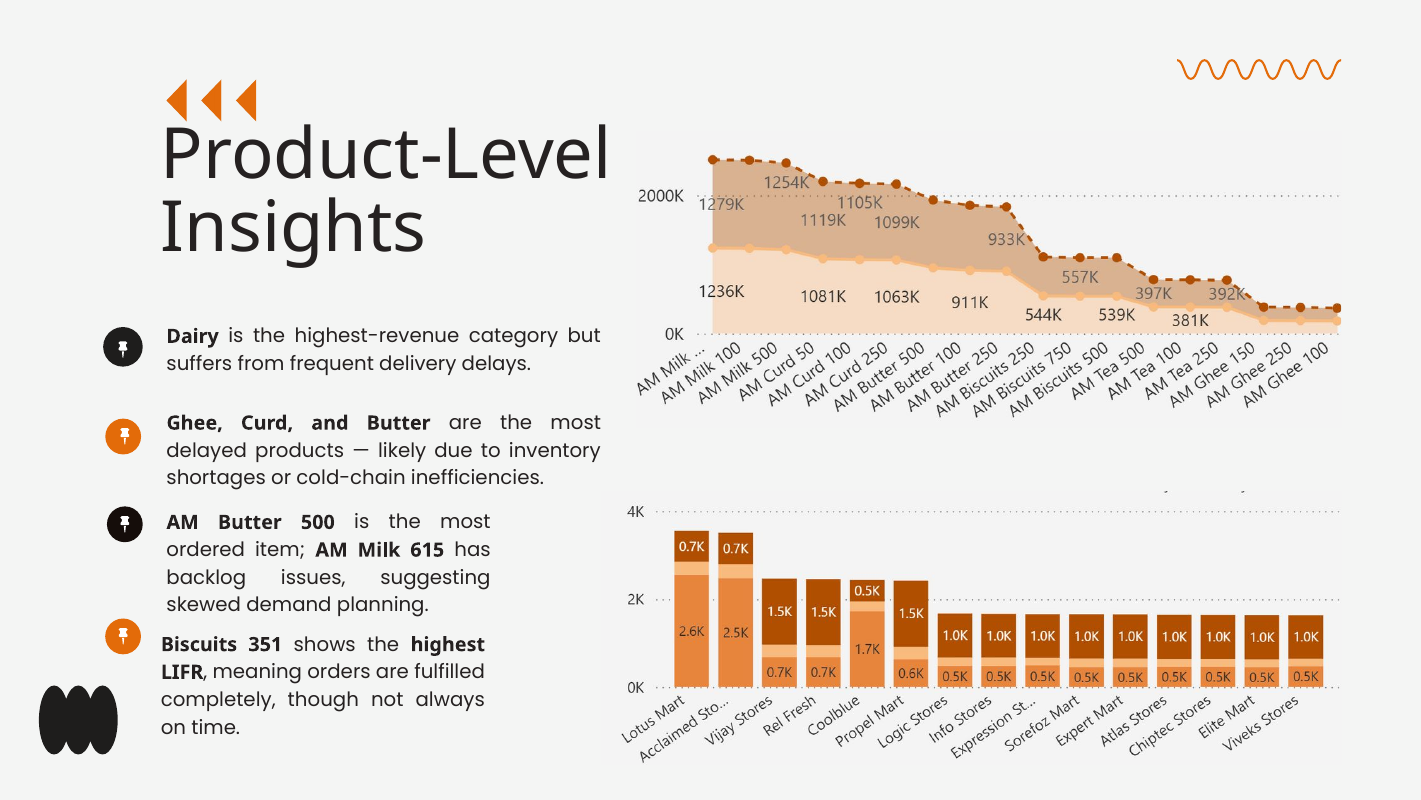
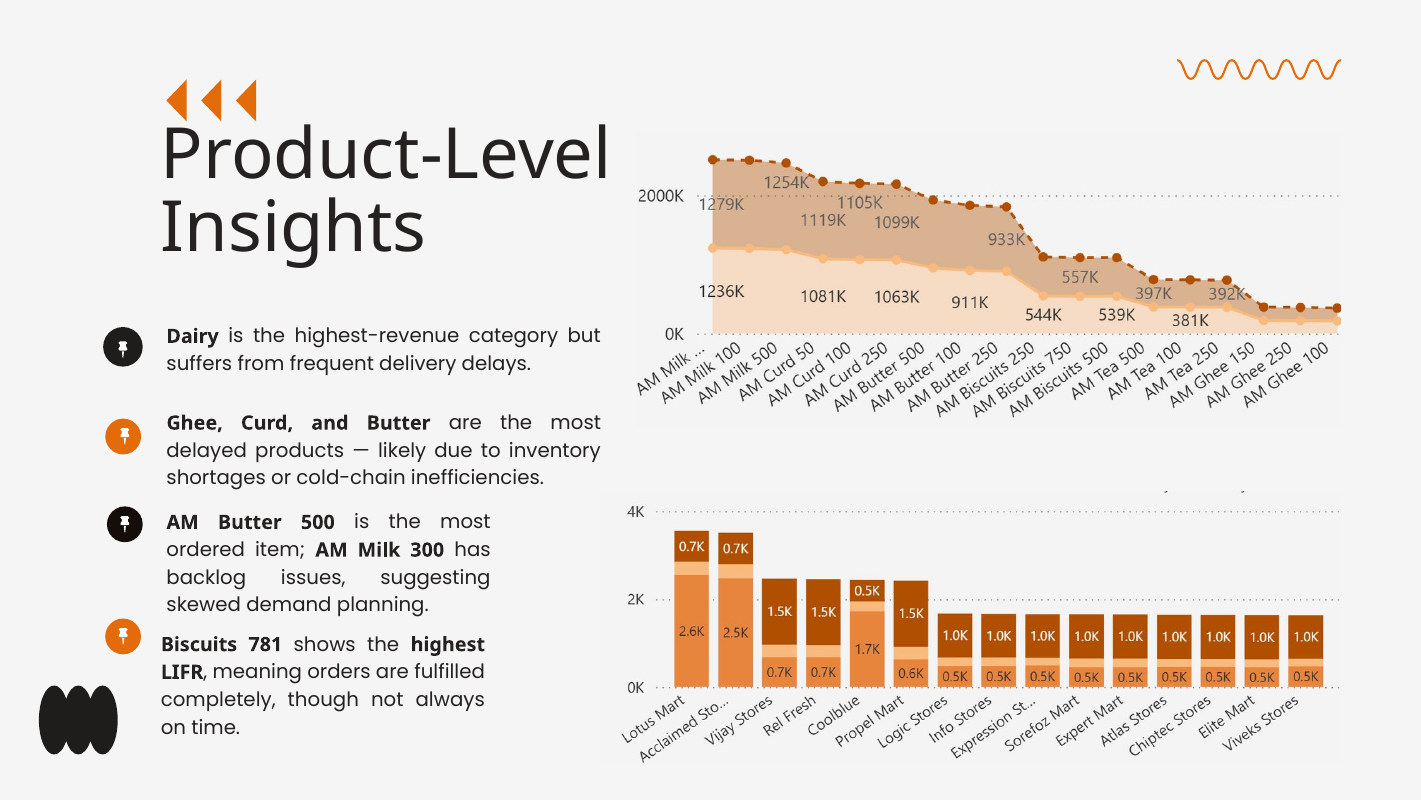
615: 615 -> 300 (427, 550)
351: 351 -> 781 (265, 644)
